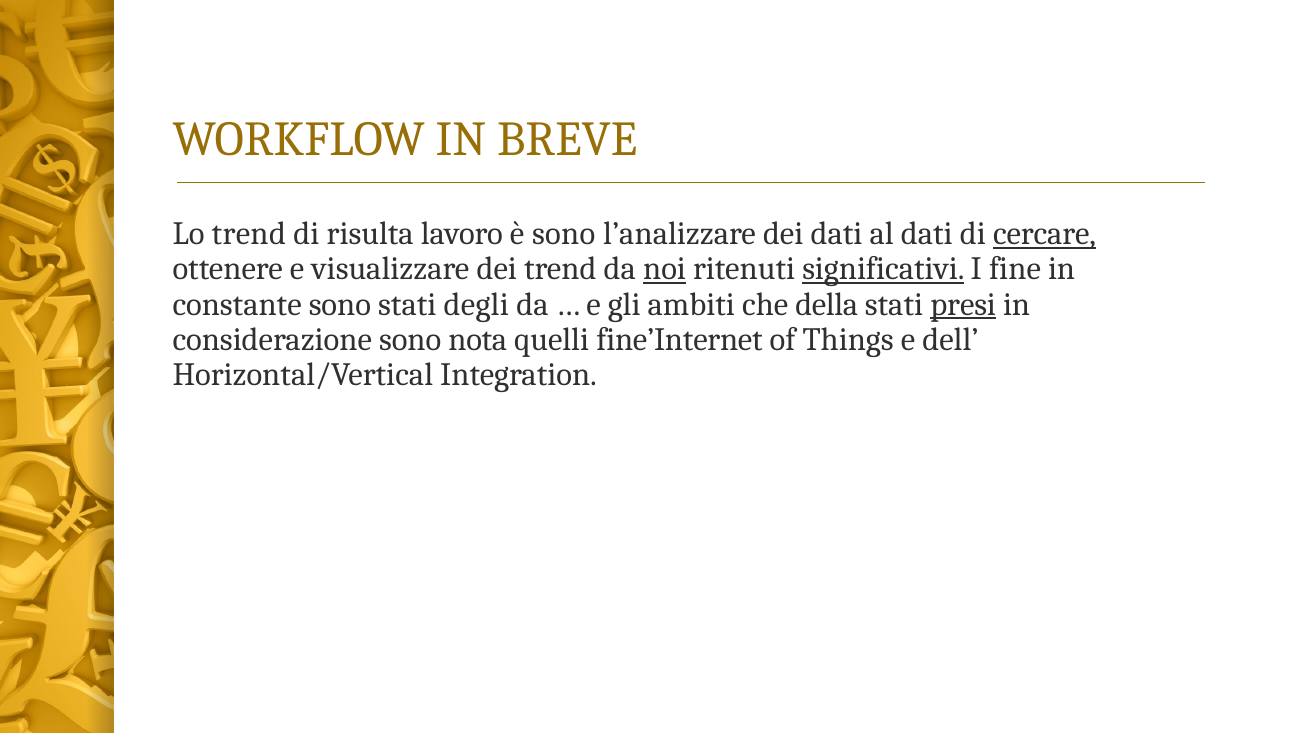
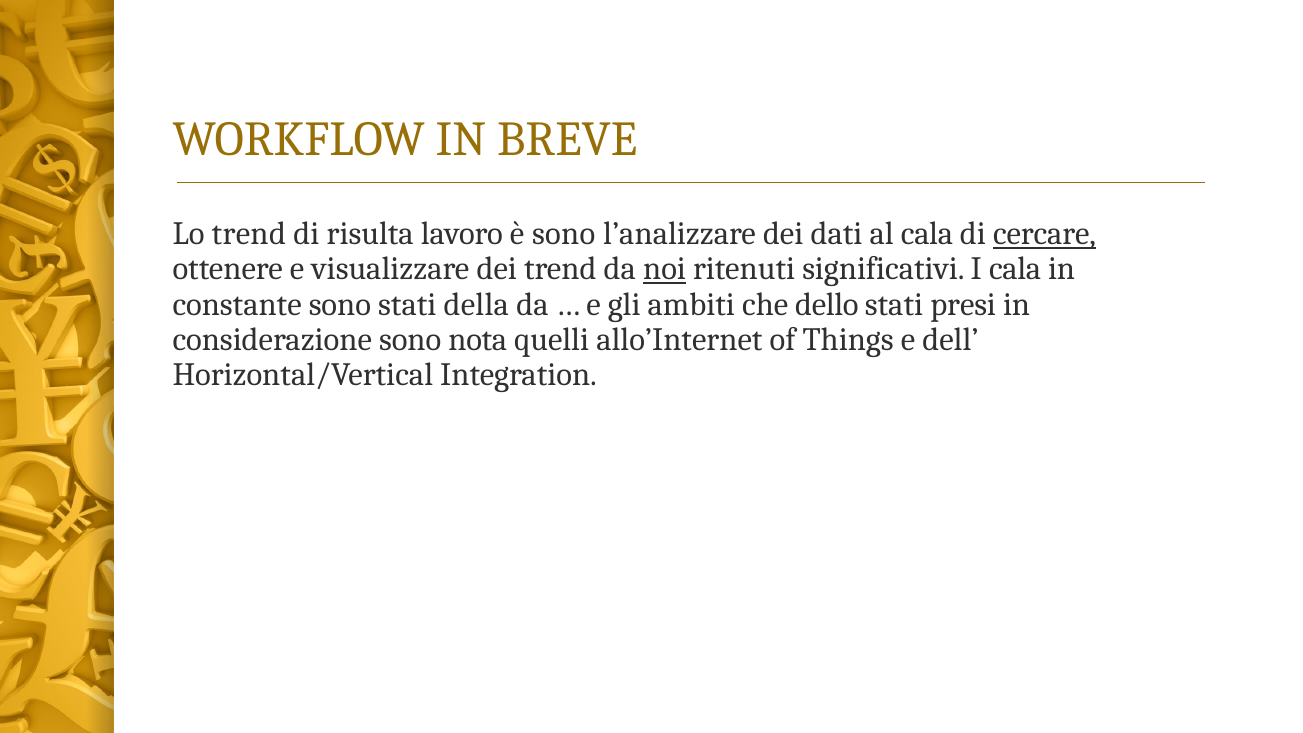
al dati: dati -> cala (927, 234)
significativi underline: present -> none (883, 269)
I fine: fine -> cala (1015, 269)
degli: degli -> della (476, 304)
della: della -> dello (827, 304)
presi underline: present -> none (963, 304)
fine’Internet: fine’Internet -> allo’Internet (679, 340)
